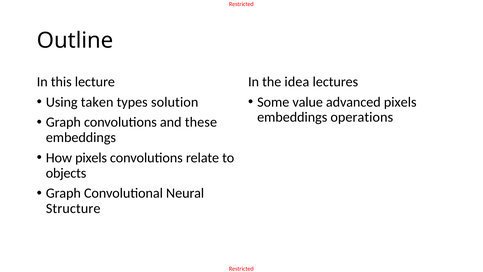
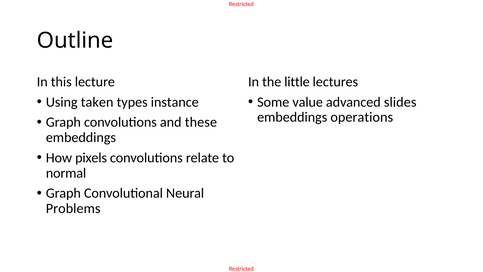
idea: idea -> little (297, 82)
solution: solution -> instance (175, 102)
advanced pixels: pixels -> slides (400, 102)
objects: objects -> normal (66, 173)
Structure: Structure -> Problems (73, 208)
